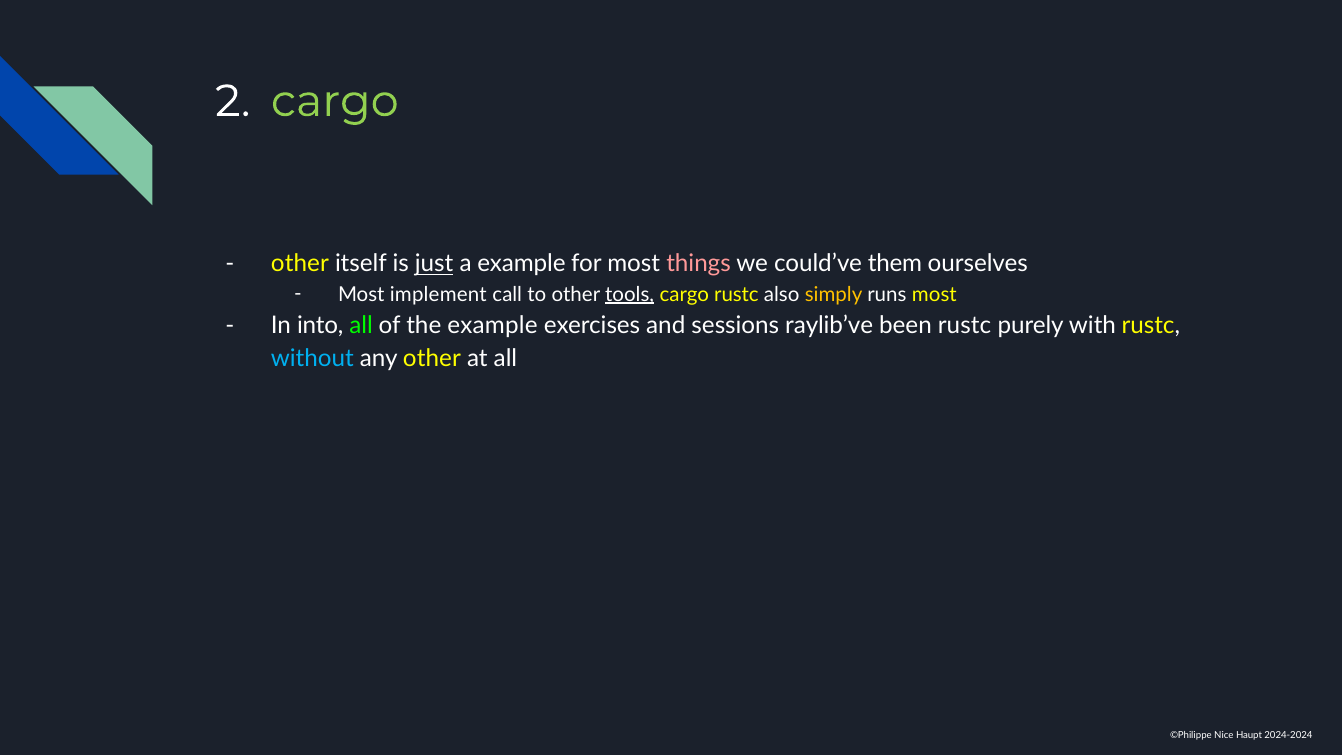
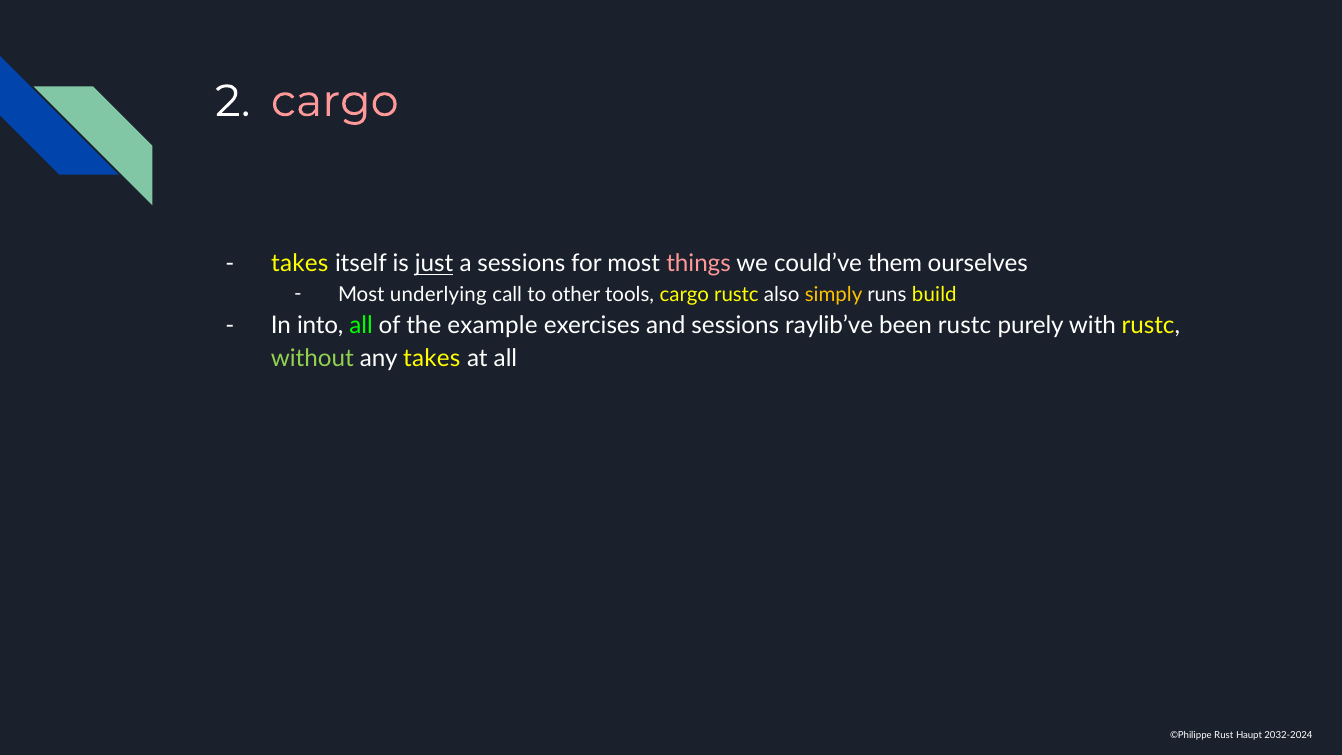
cargo colour: light green -> pink (335, 101)
other: other -> takes (300, 264)
a example: example -> sessions (521, 264)
implement: implement -> underlying (438, 294)
tools underline: present -> none (630, 294)
runs most: most -> build (934, 294)
without colour: light blue -> light green (312, 359)
any other: other -> takes (432, 359)
Nice: Nice -> Rust (1224, 736)
2024-2024: 2024-2024 -> 2032-2024 (1288, 736)
